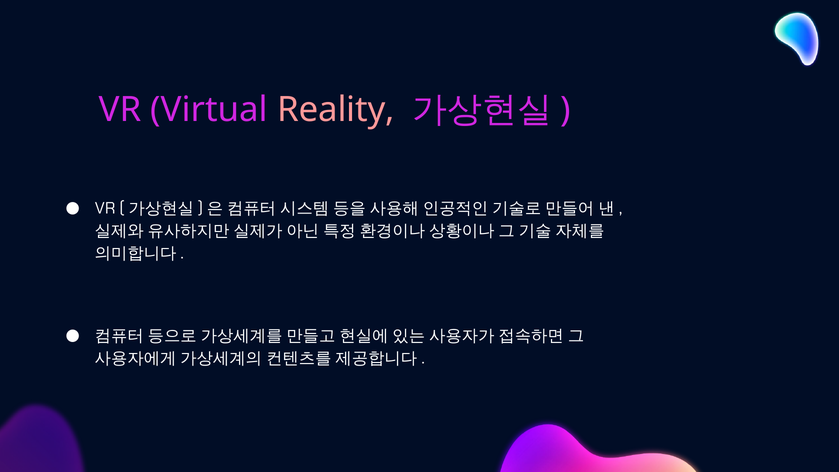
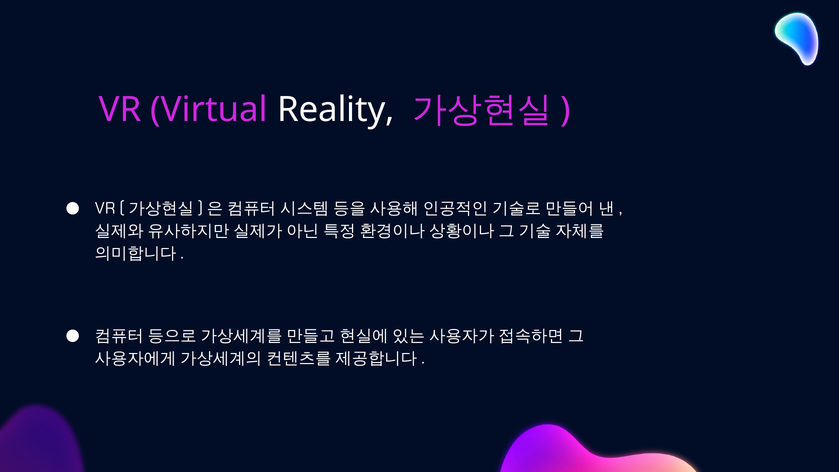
Reality colour: pink -> white (336, 110)
